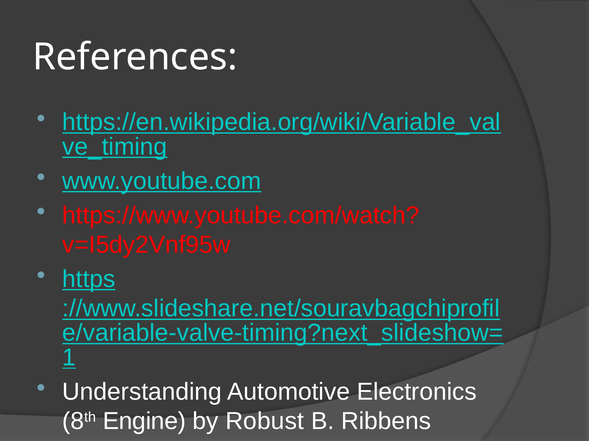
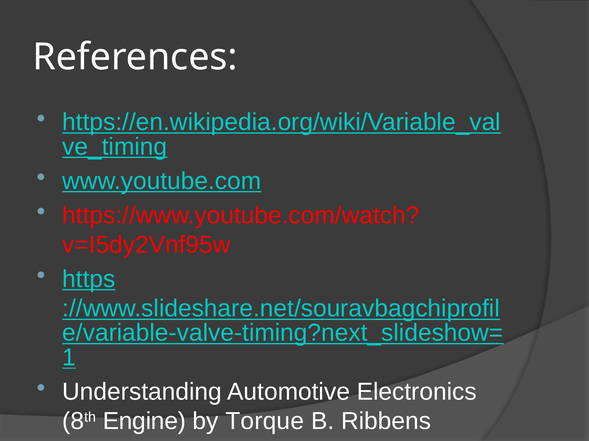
Robust: Robust -> Torque (265, 422)
